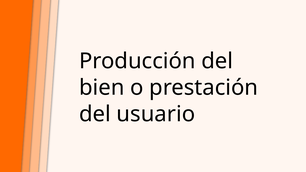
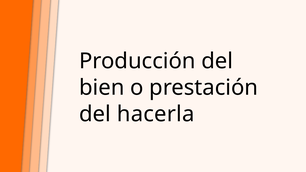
usuario: usuario -> hacerla (156, 114)
